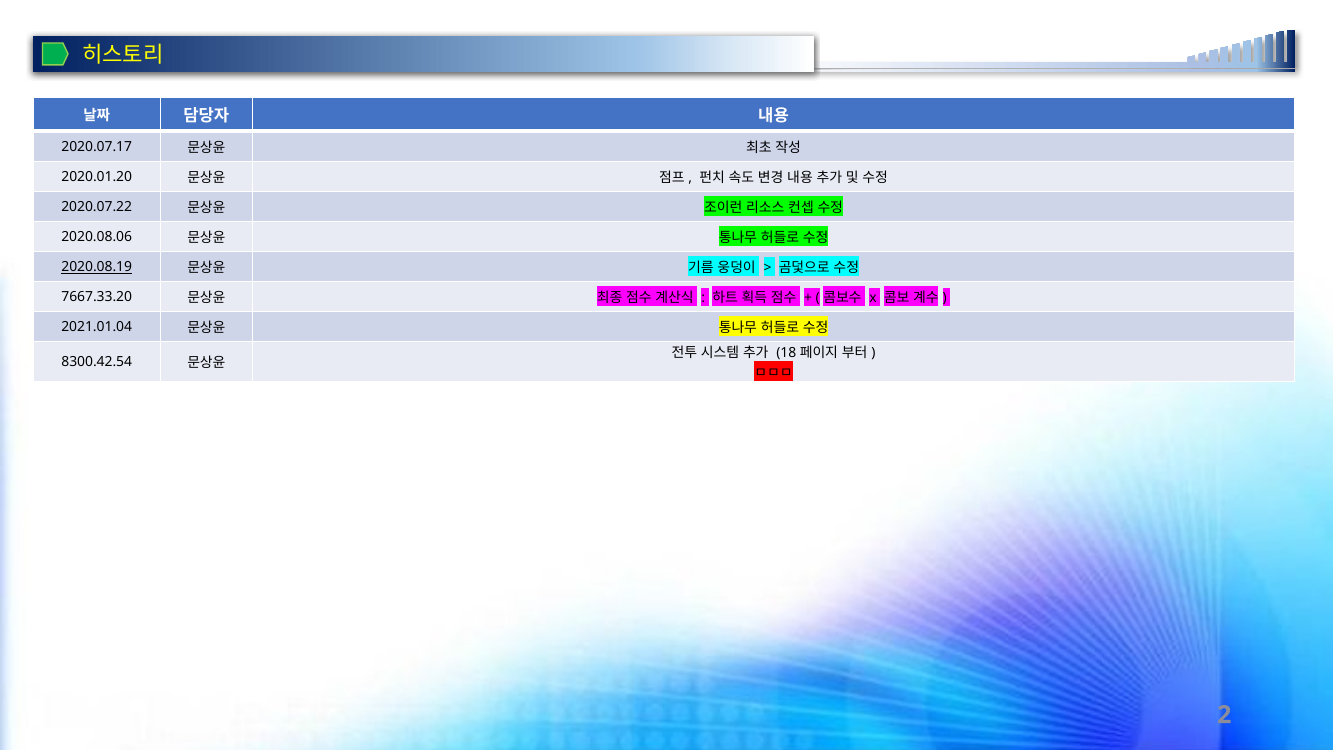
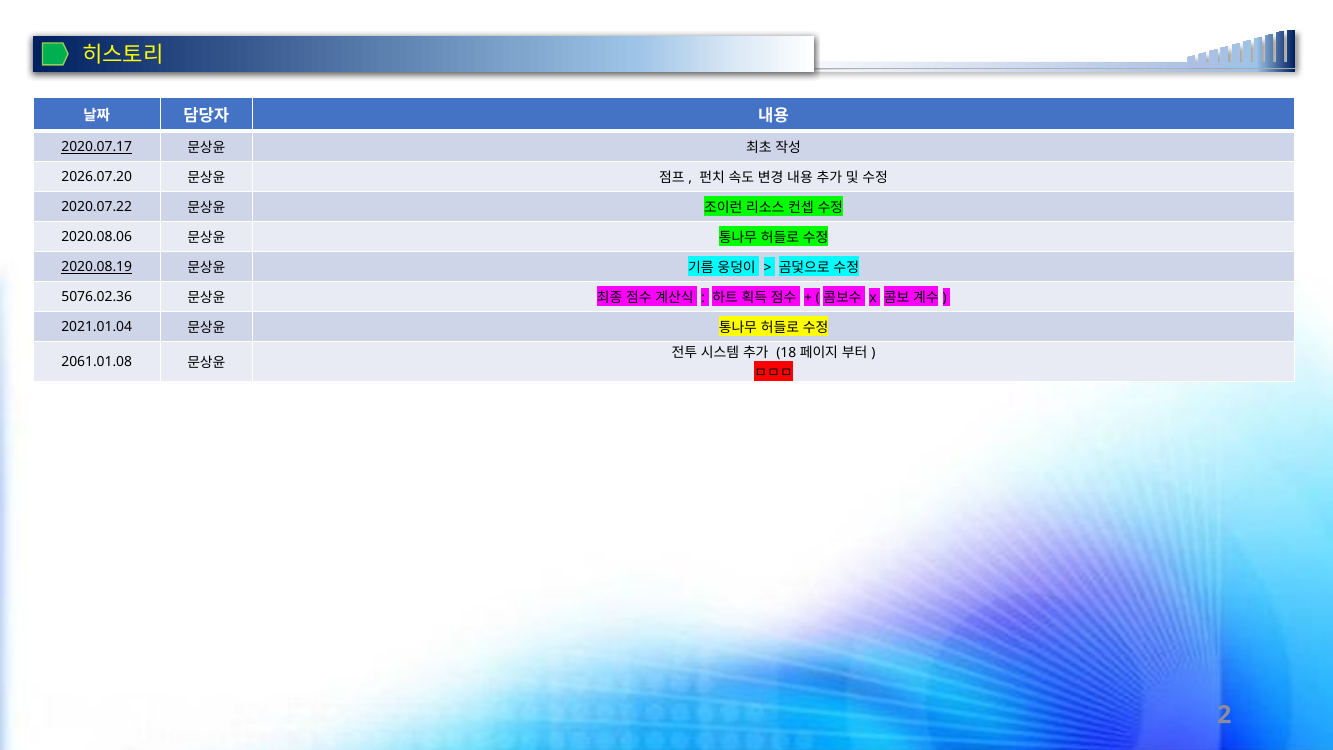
2020.07.17 underline: none -> present (97, 147)
2020.01.20: 2020.01.20 -> 2026.07.20 (97, 177)
7667.33.20: 7667.33.20 -> 5076.02.36 (97, 297)
8300.42.54: 8300.42.54 -> 2061.01.08 (97, 362)
